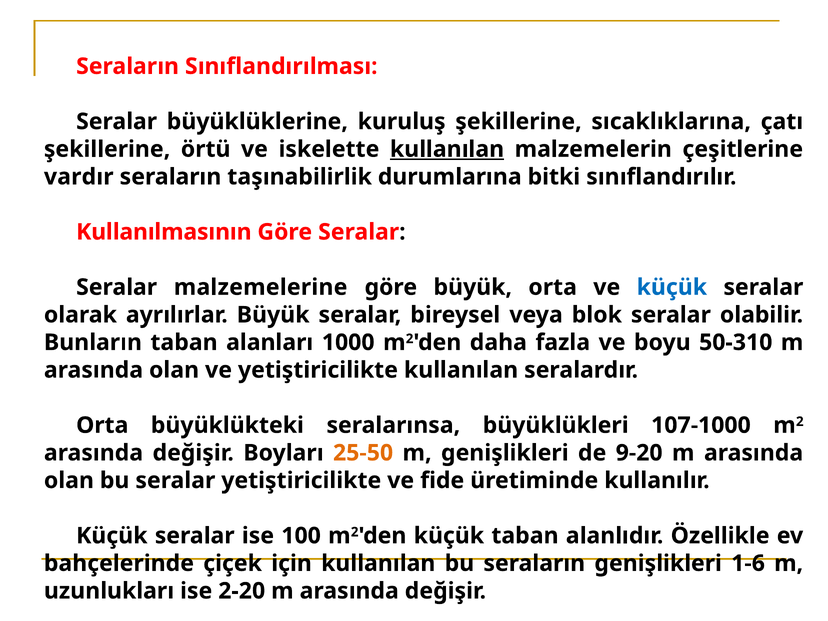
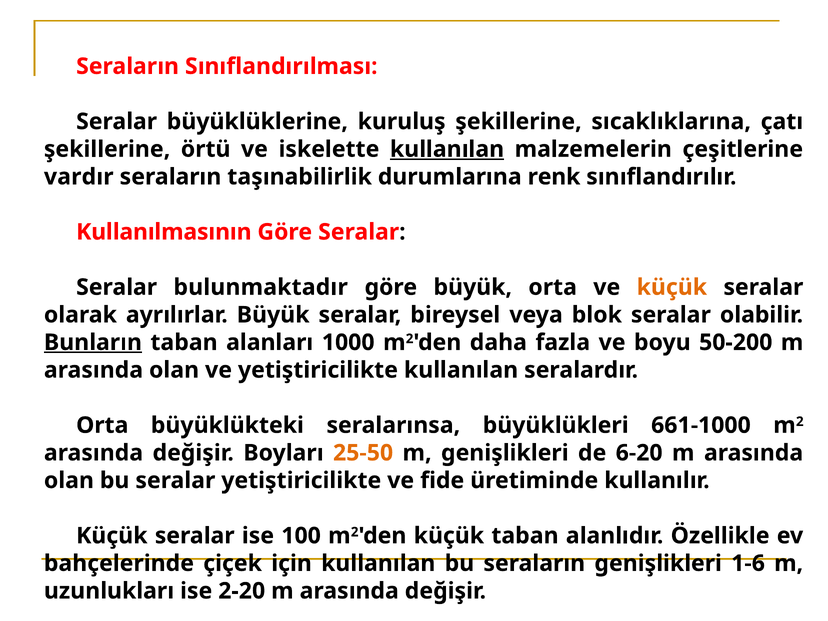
bitki: bitki -> renk (554, 177)
malzemelerine: malzemelerine -> bulunmaktadır (261, 287)
küçük colour: blue -> orange (672, 287)
Bunların underline: none -> present (93, 342)
50-310: 50-310 -> 50-200 (736, 342)
107-1000: 107-1000 -> 661-1000 (701, 425)
9-20: 9-20 -> 6-20 (639, 453)
